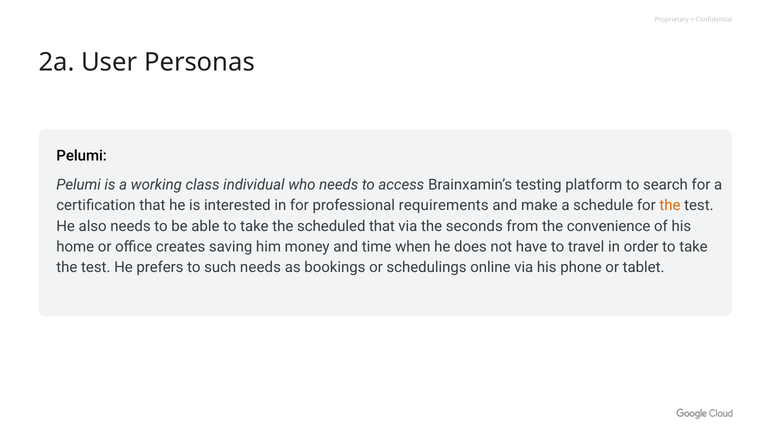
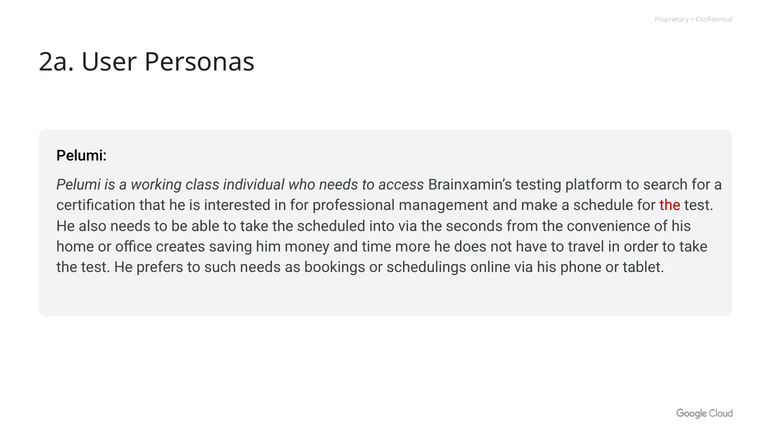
requirements: requirements -> management (444, 206)
the colour: orange -> red (670, 206)
scheduled that: that -> into (382, 227)
when: when -> more (413, 247)
